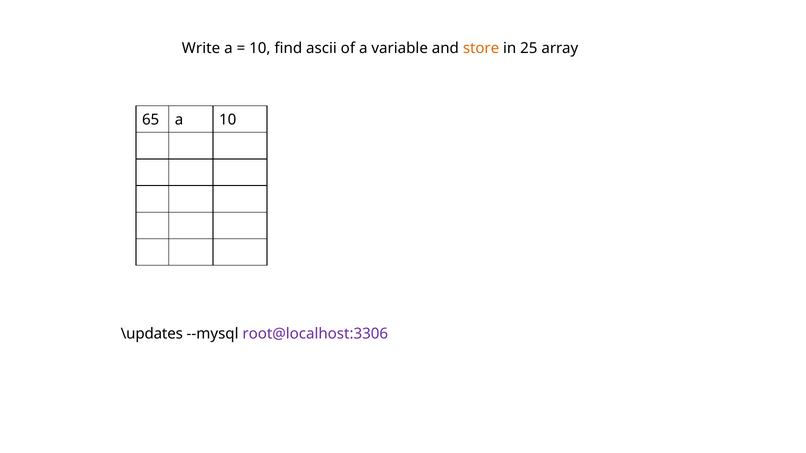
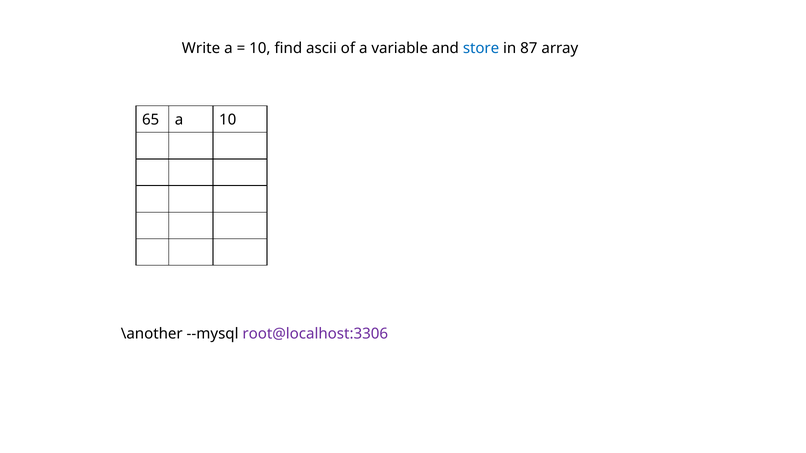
store colour: orange -> blue (481, 48)
25: 25 -> 87 (529, 48)
\updates: \updates -> \another (152, 334)
